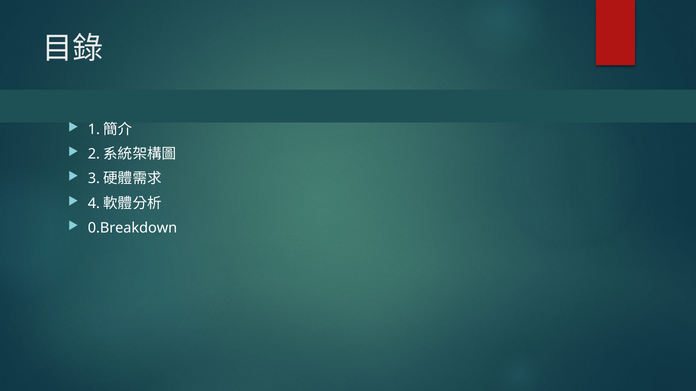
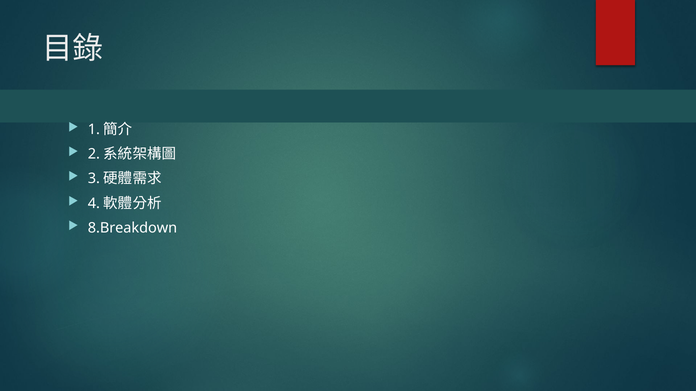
0.Breakdown: 0.Breakdown -> 8.Breakdown (132, 228)
